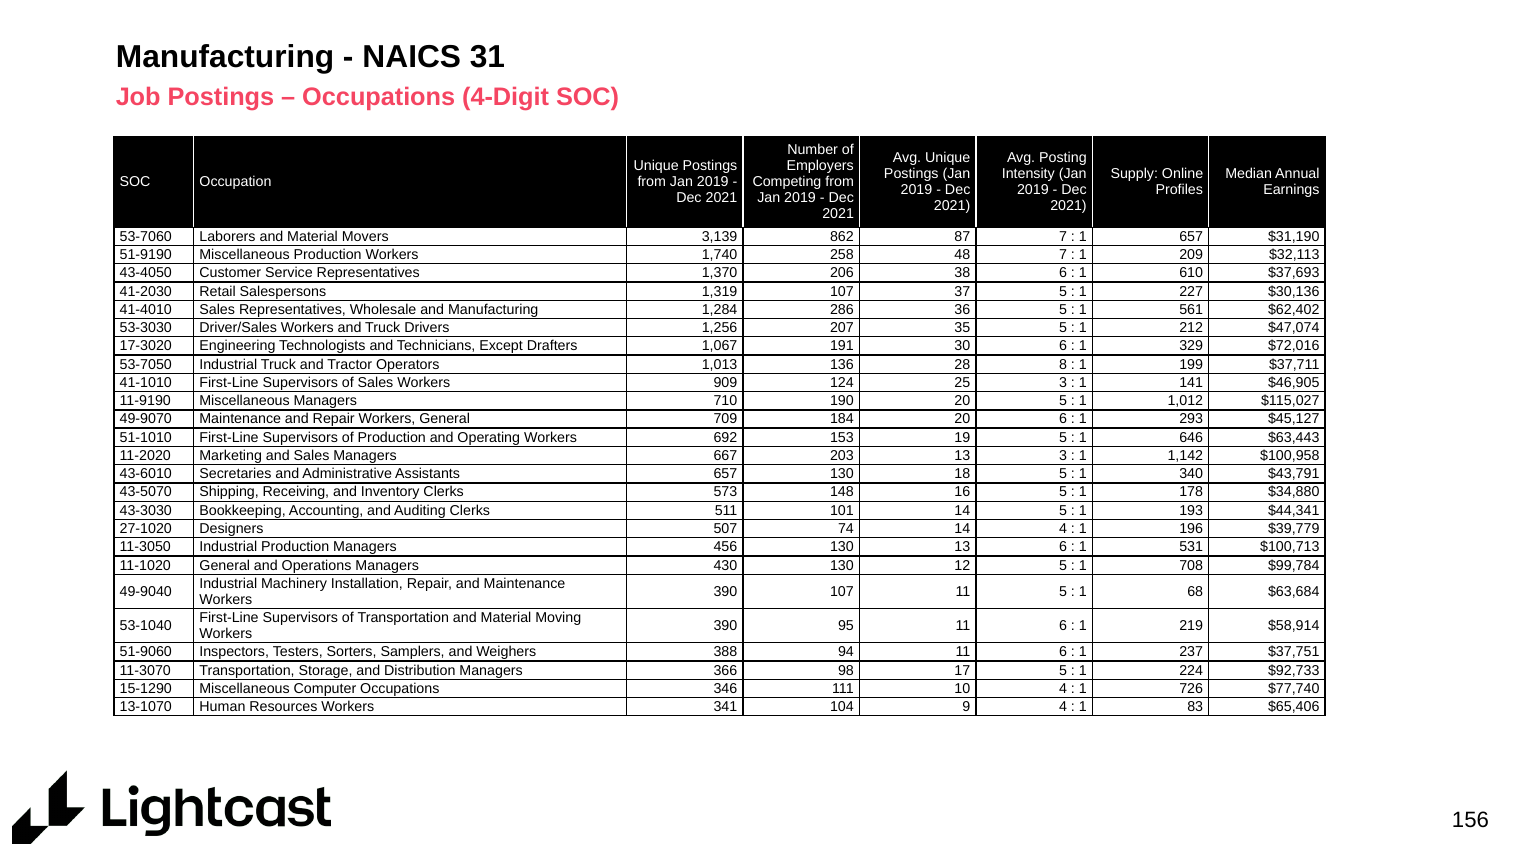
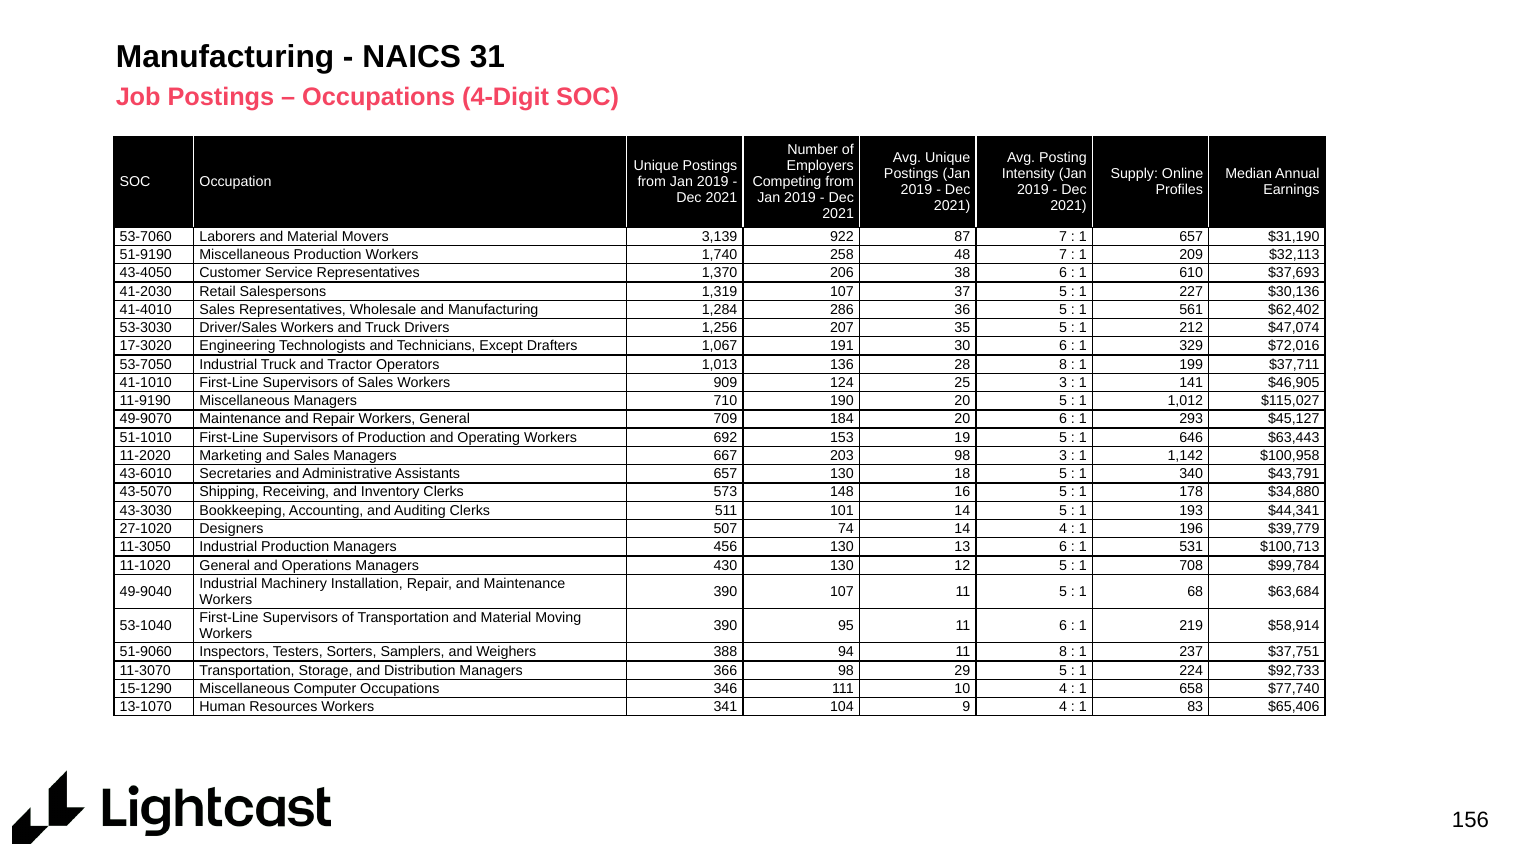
862: 862 -> 922 (842, 237)
203 13: 13 -> 98 (962, 456)
94 11 6: 6 -> 8 (1063, 652)
17: 17 -> 29 (962, 670)
726: 726 -> 658 (1191, 689)
